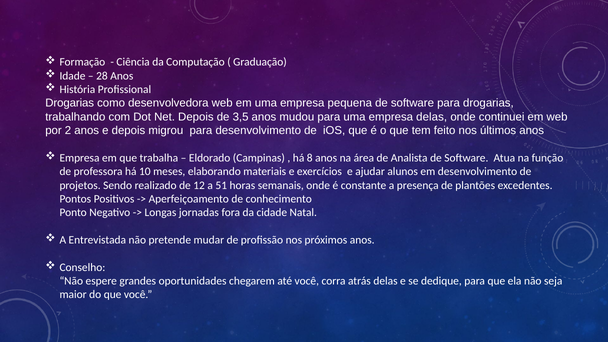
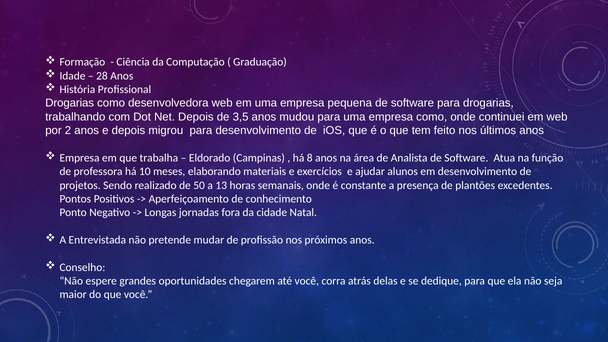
empresa delas: delas -> como (432, 117)
12: 12 -> 50 (199, 185)
51: 51 -> 13 (221, 185)
